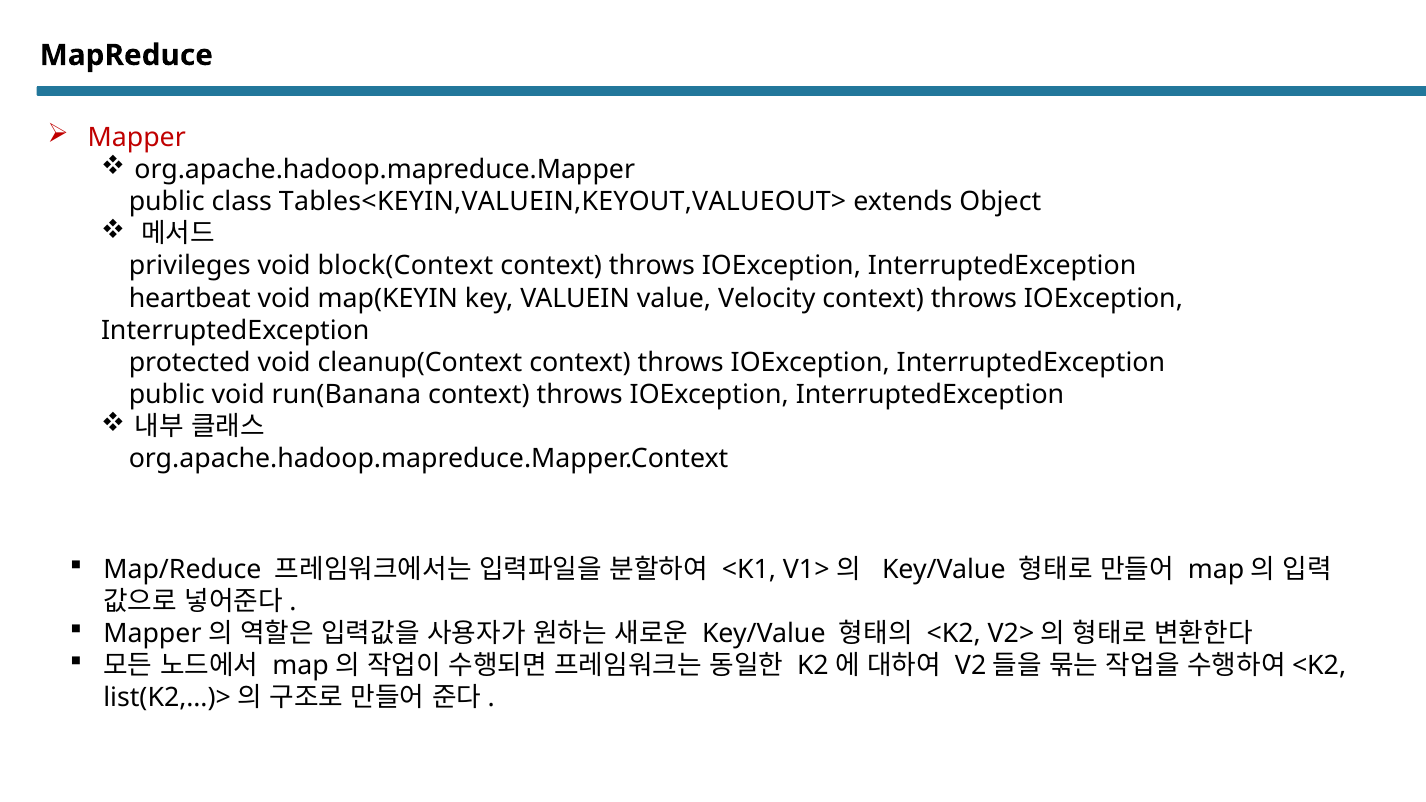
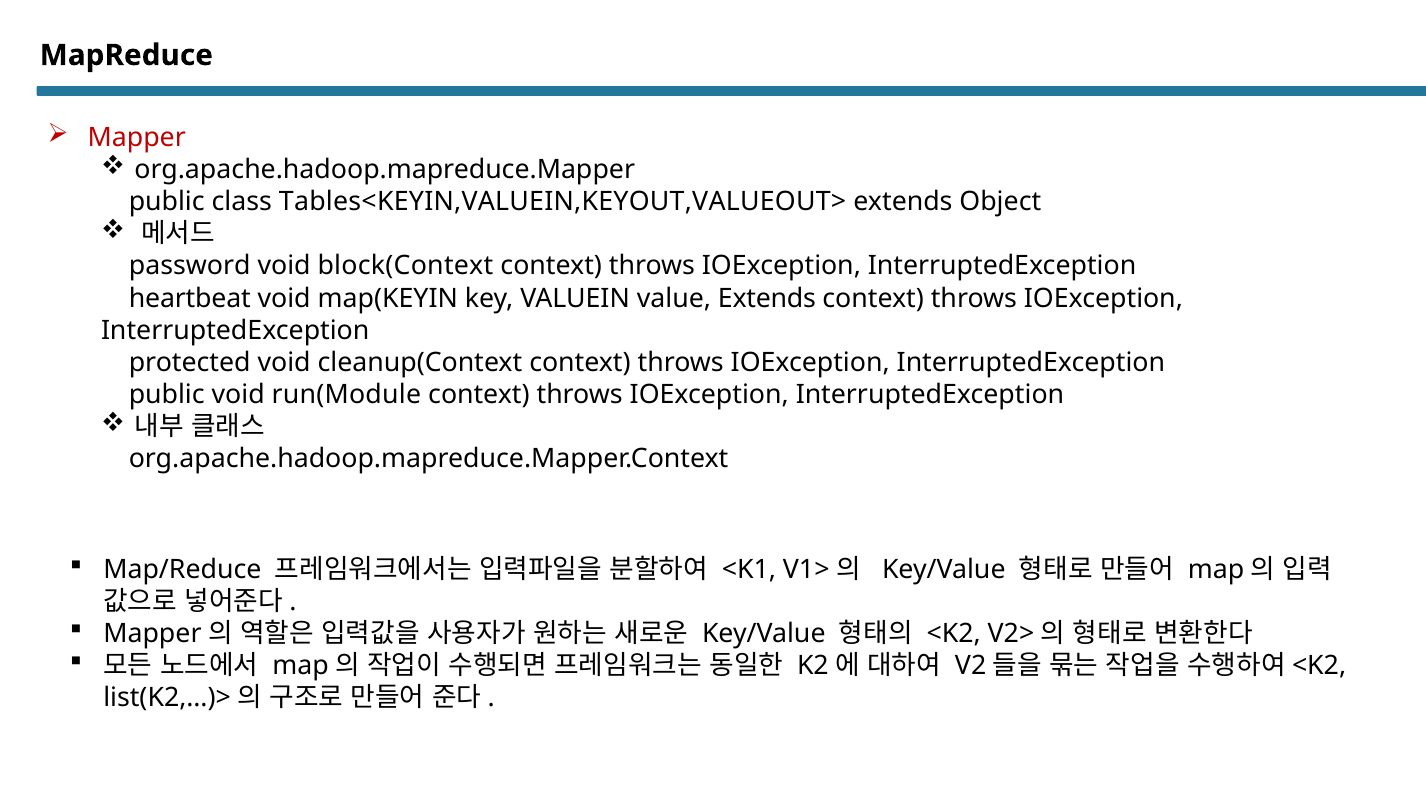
privileges: privileges -> password (190, 266)
value Velocity: Velocity -> Extends (767, 298)
run(Banana: run(Banana -> run(Module (346, 395)
